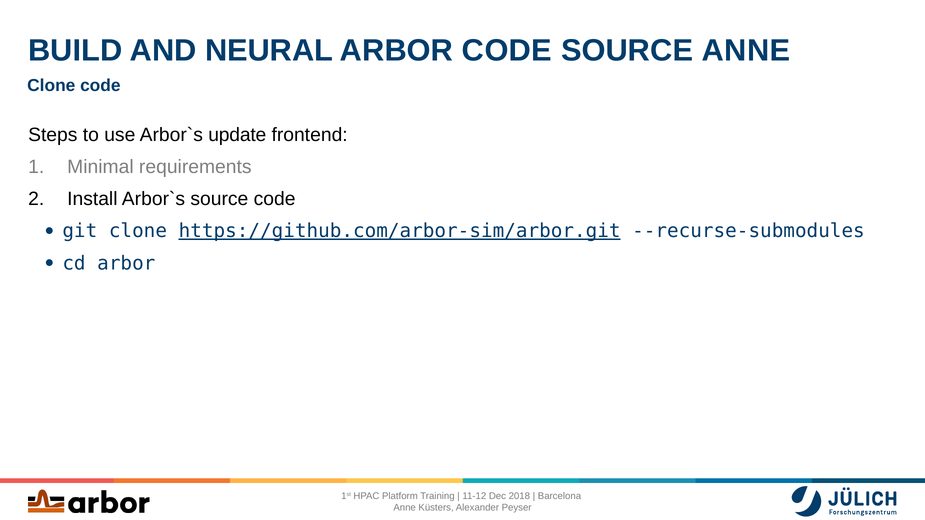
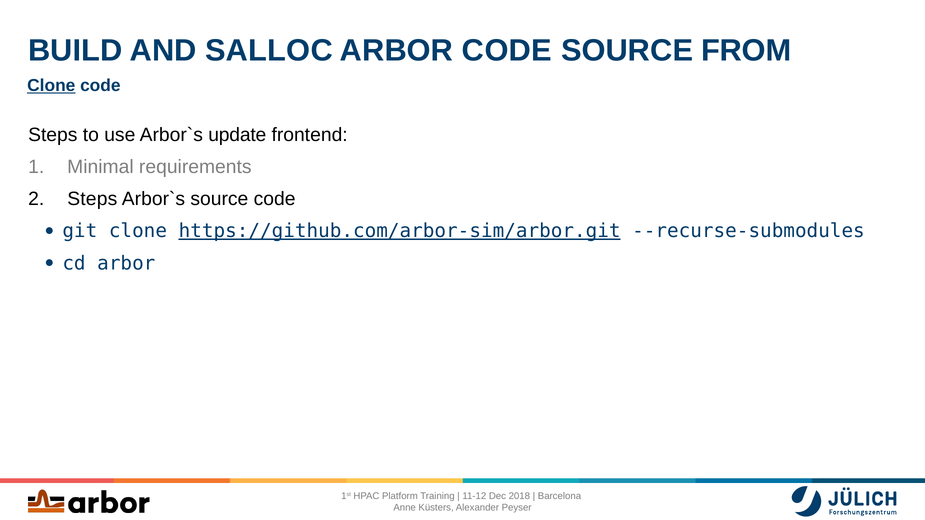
NEURAL: NEURAL -> SALLOC (269, 50)
SOURCE ANNE: ANNE -> FROM (746, 50)
Clone underline: none -> present (51, 86)
Install: Install -> Steps (92, 199)
